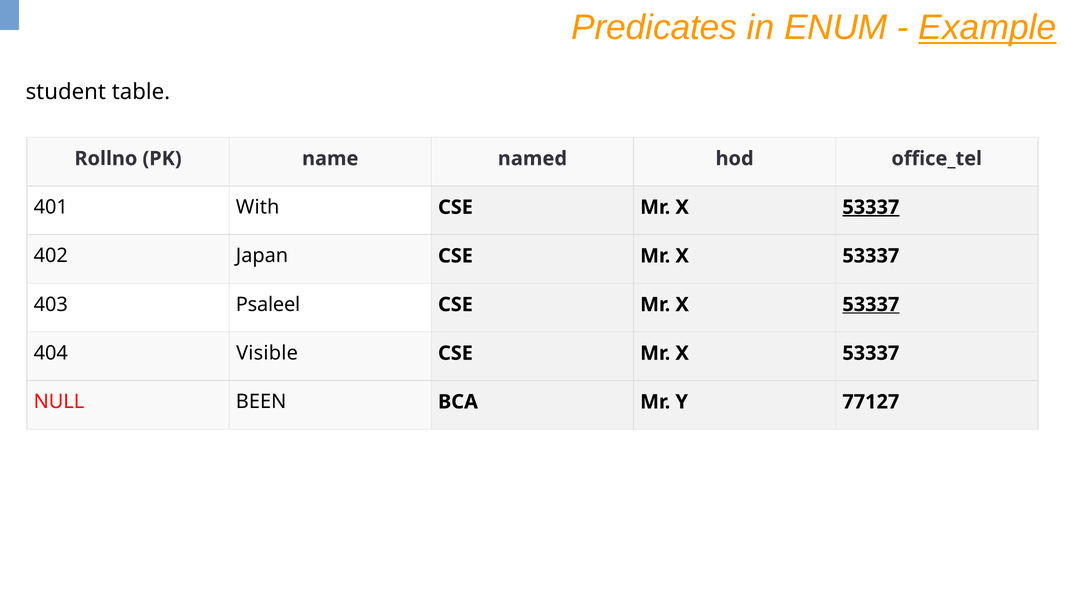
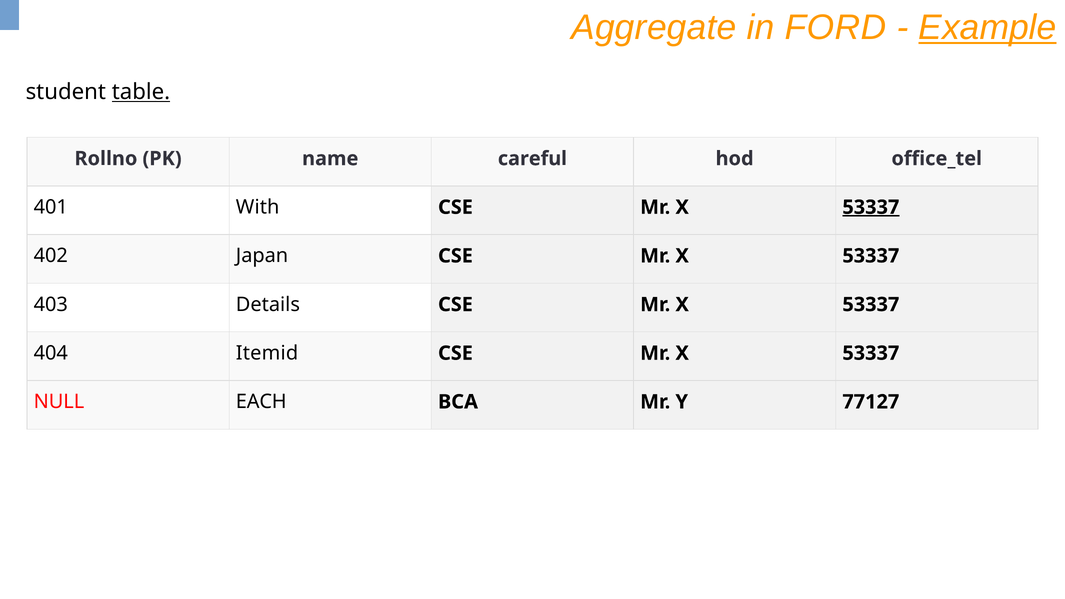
Predicates: Predicates -> Aggregate (654, 28)
ENUM: ENUM -> FORD (835, 28)
table underline: none -> present (141, 92)
named: named -> careful (532, 159)
Psaleel: Psaleel -> Details (268, 305)
53337 underline: present -> none (871, 305)
Visible: Visible -> Itemid (267, 353)
BEEN: BEEN -> EACH (261, 402)
